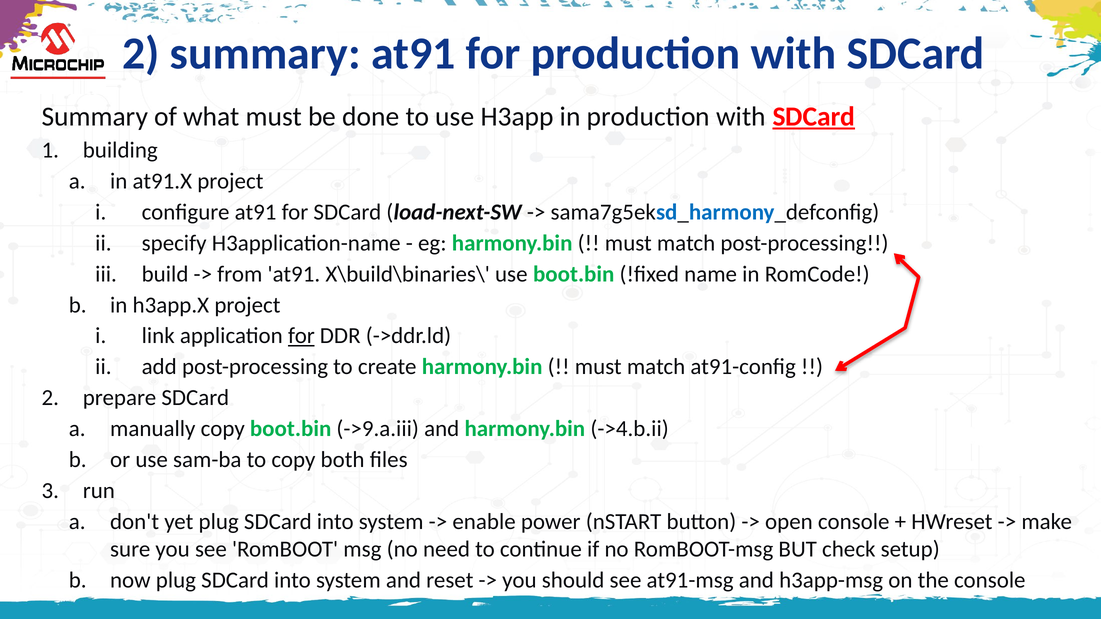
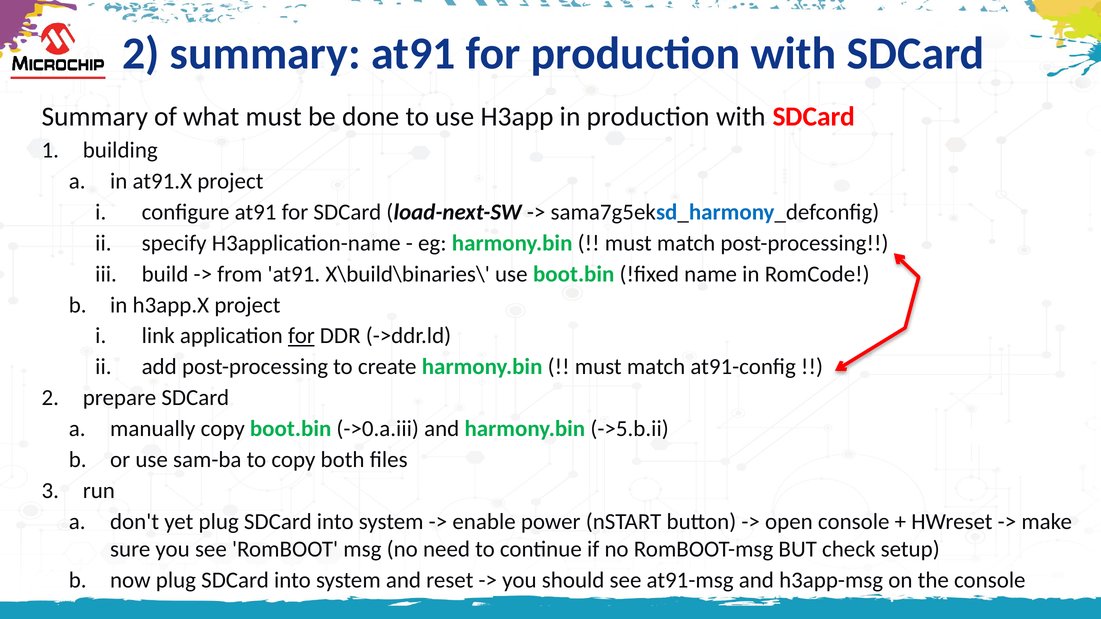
SDCard underline: present -> none (814, 117)
->9.a.iii: ->9.a.iii -> ->0.a.iii (378, 429)
->4.b.ii: ->4.b.ii -> ->5.b.ii (630, 429)
